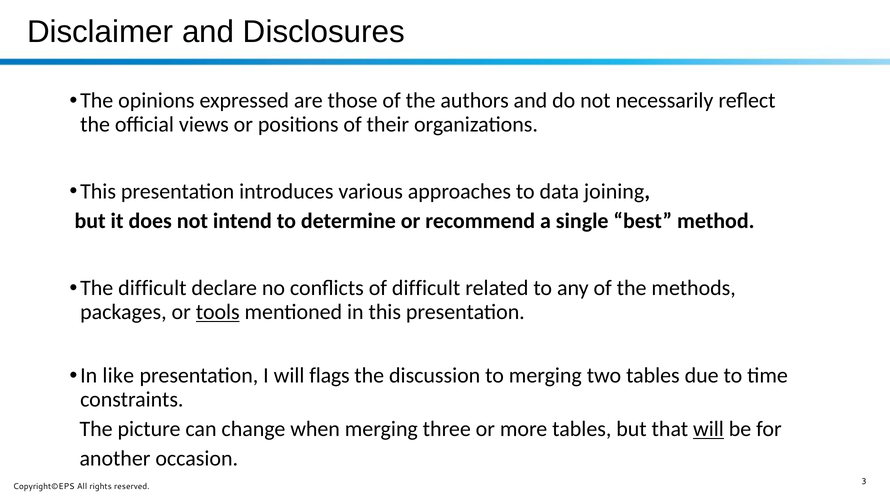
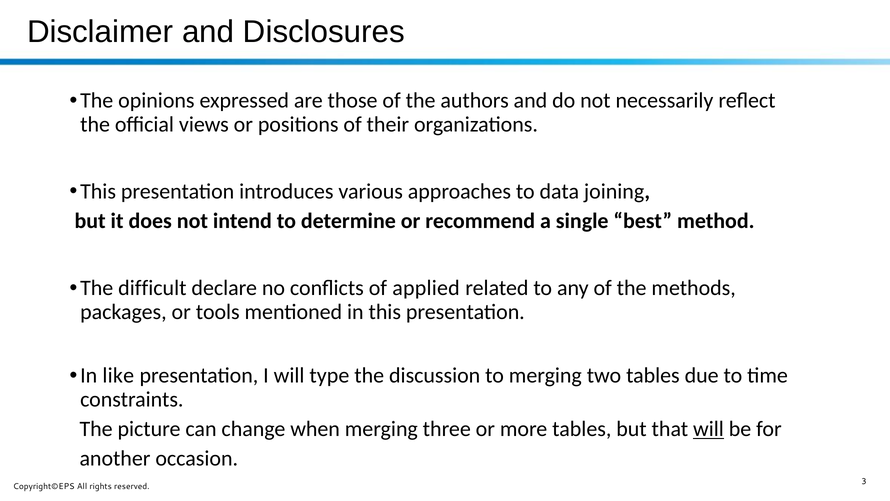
of difficult: difficult -> applied (426, 288)
tools underline: present -> none (218, 312)
flags: flags -> type (329, 375)
